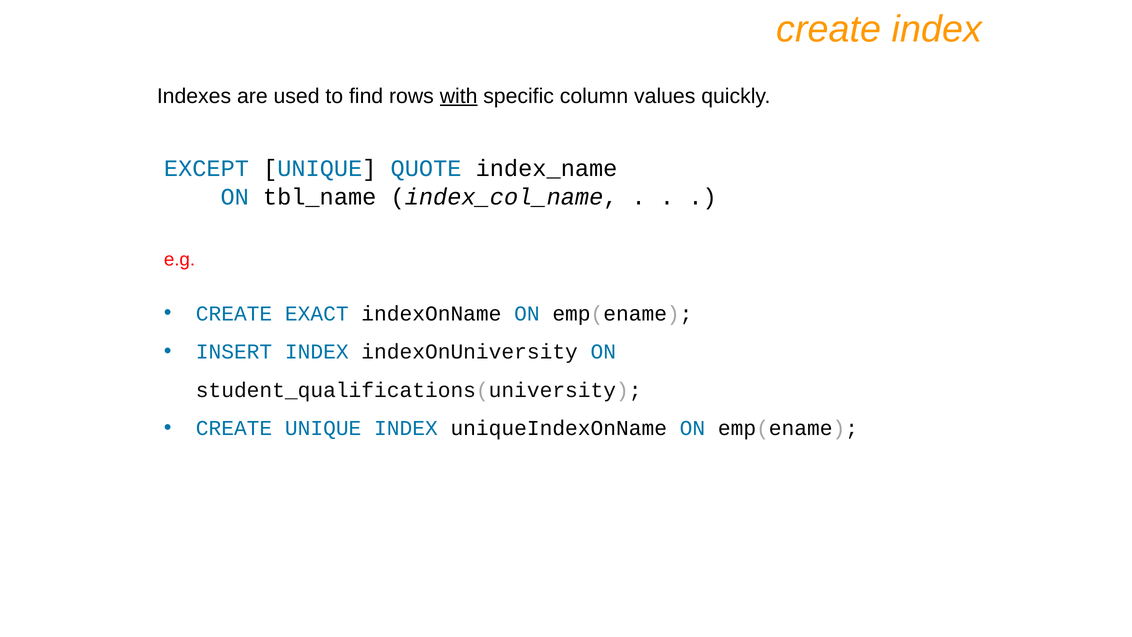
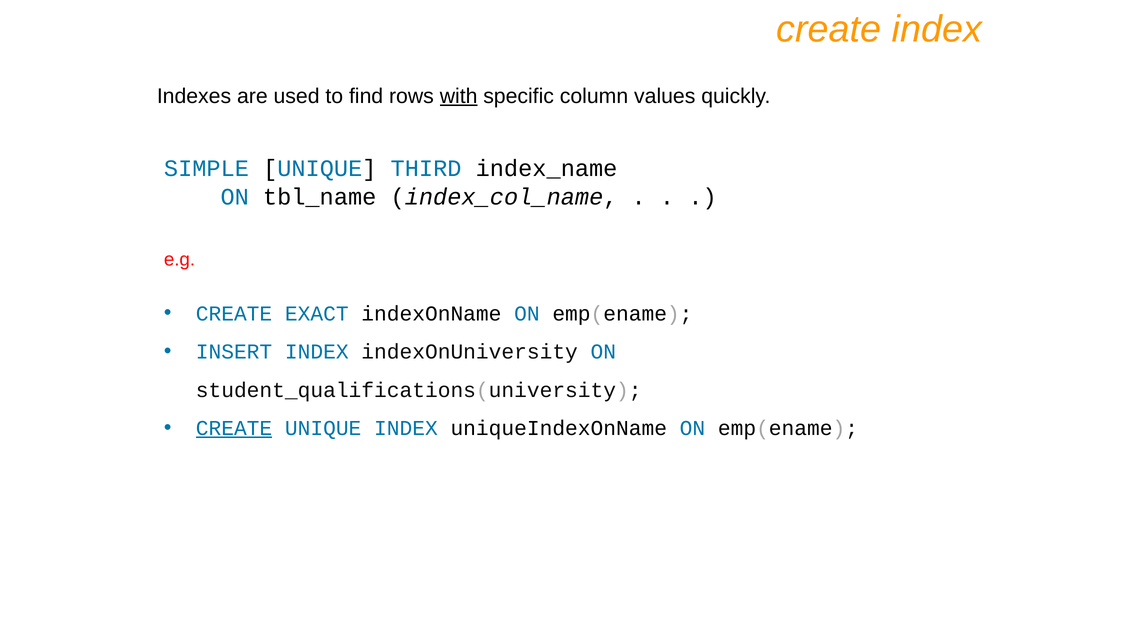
EXCEPT: EXCEPT -> SIMPLE (206, 169)
QUOTE: QUOTE -> THIRD (426, 169)
CREATE underline: none -> present (234, 428)
